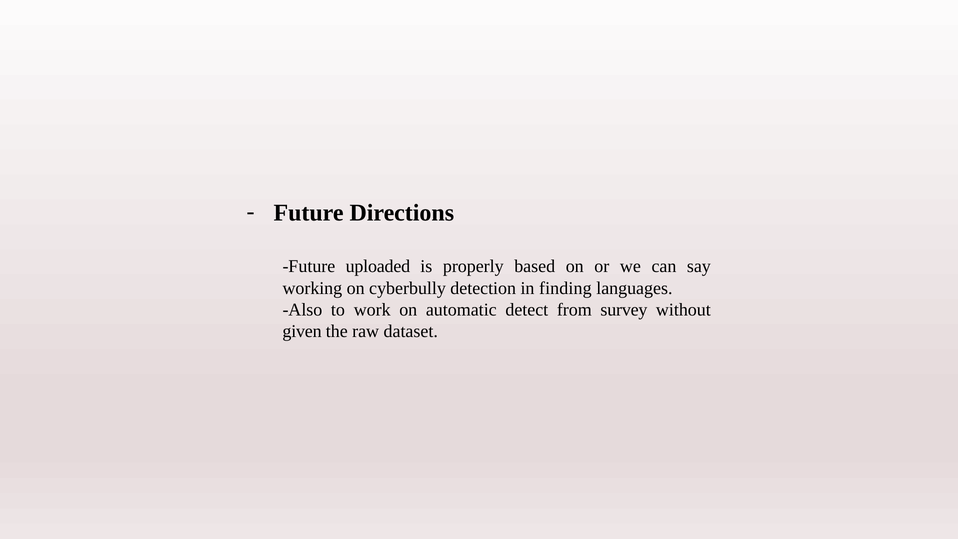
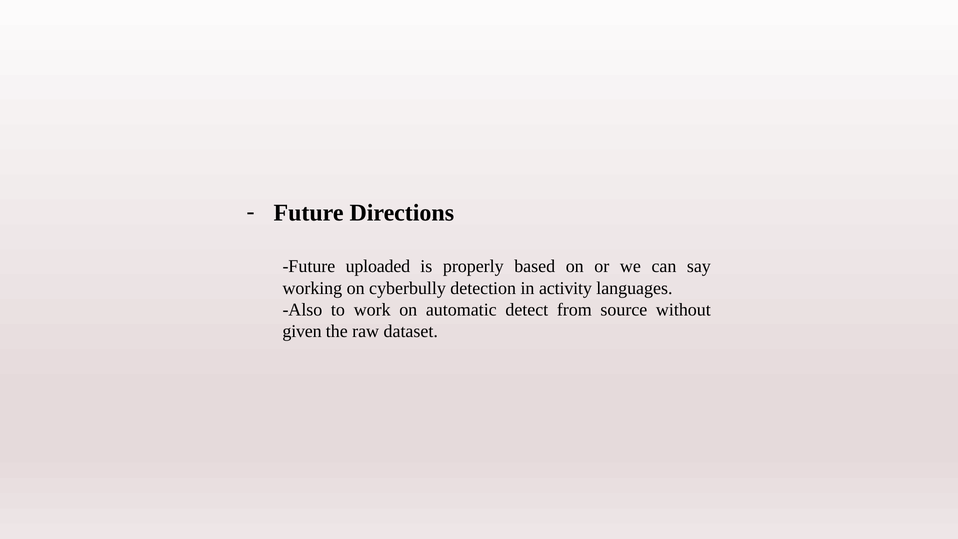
finding: finding -> activity (565, 288)
survey: survey -> source (624, 310)
